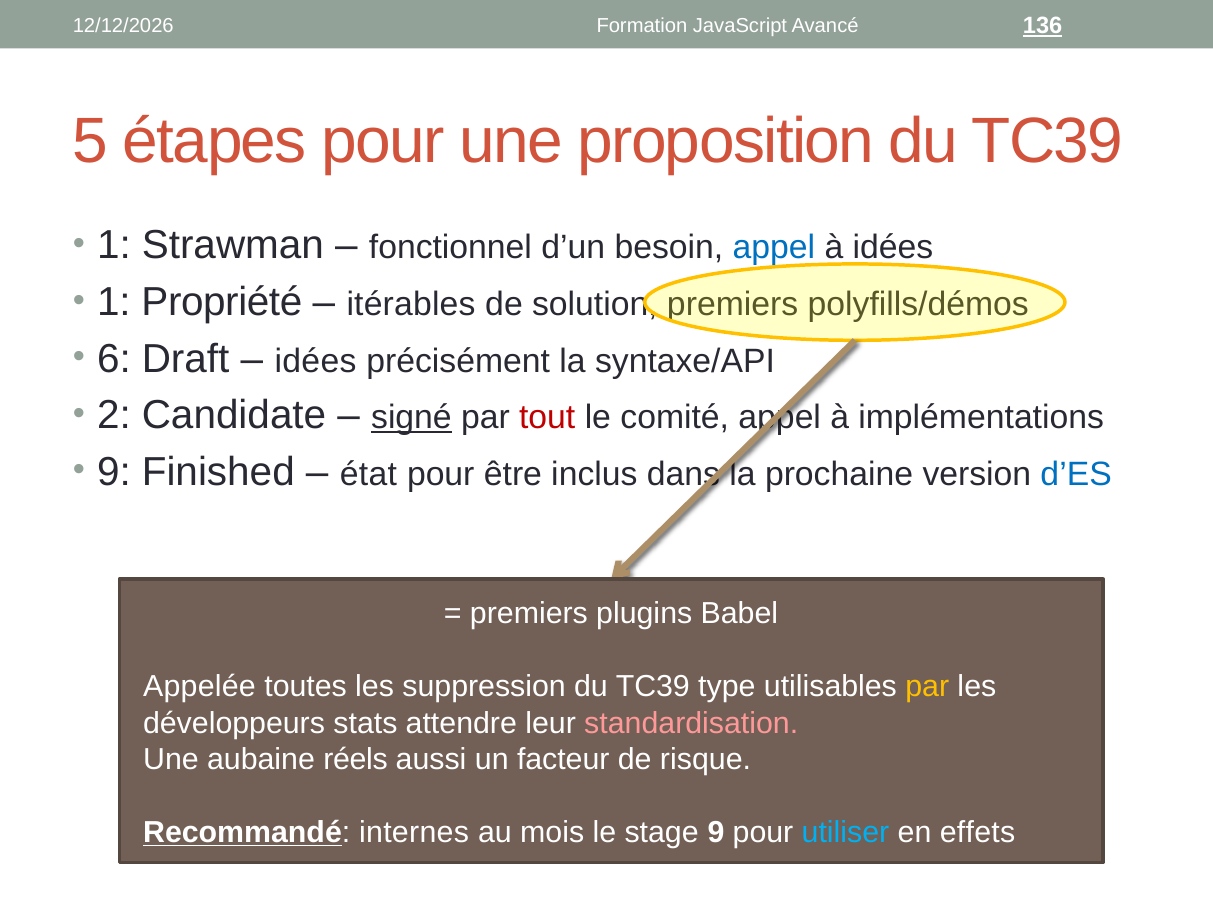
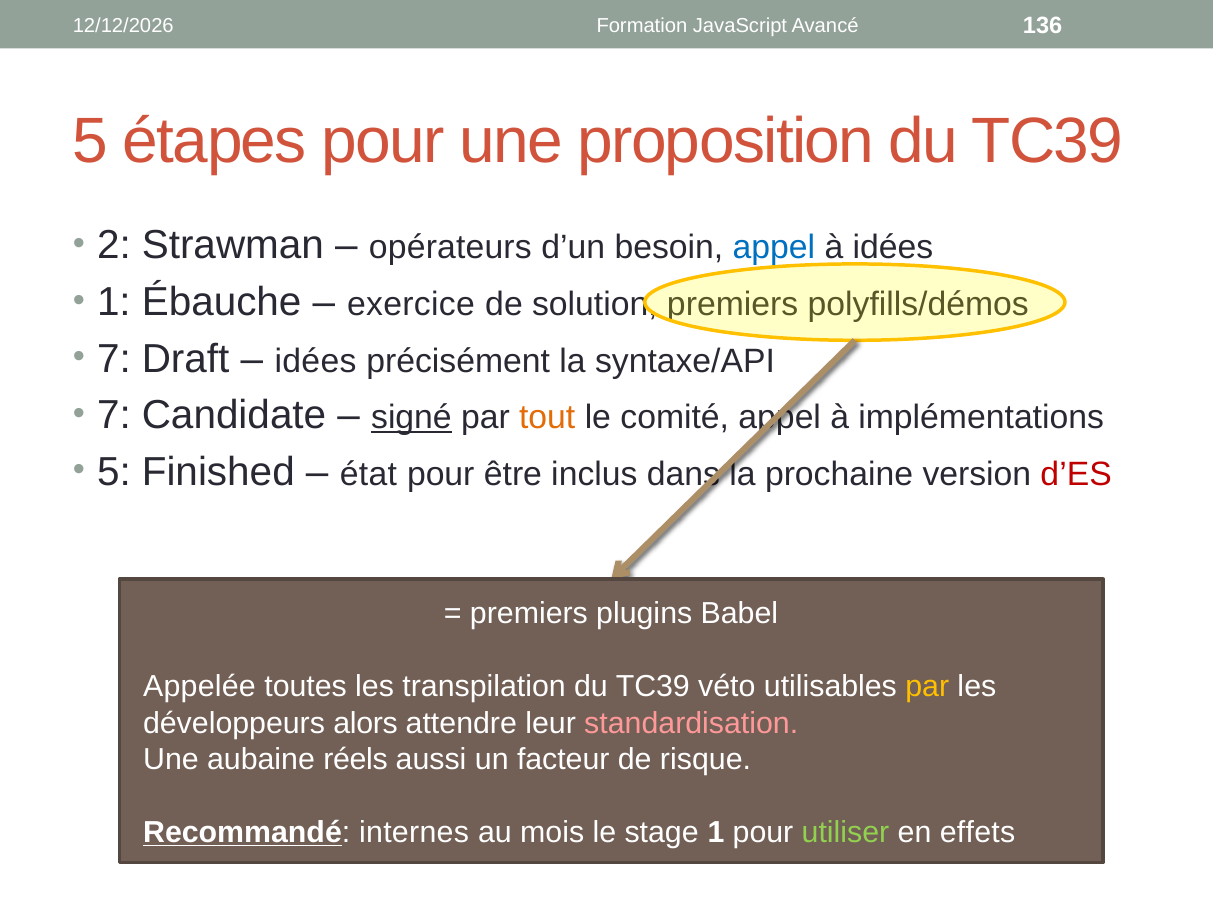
136 underline: present -> none (1043, 26)
1: 1 -> 2 (114, 245)
fonctionnel: fonctionnel -> opérateurs (450, 248)
Propriété: Propriété -> Ébauche (222, 302)
itérables: itérables -> exercice (411, 304)
6: 6 -> 7 (114, 359)
2: 2 -> 7 (114, 415)
tout colour: red -> orange (547, 417)
9: 9 -> 5 (114, 472)
d’ES colour: blue -> red (1076, 474)
suppression: suppression -> transpilation (484, 686)
type: type -> véto (727, 686)
stats: stats -> alors (366, 723)
stage 9: 9 -> 1 (716, 832)
utiliser colour: light blue -> light green (846, 832)
